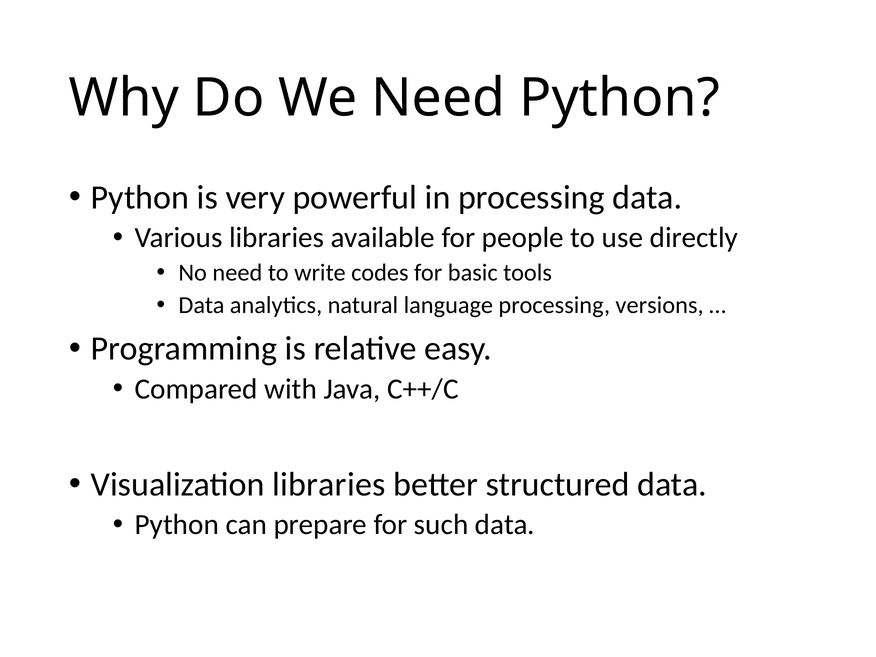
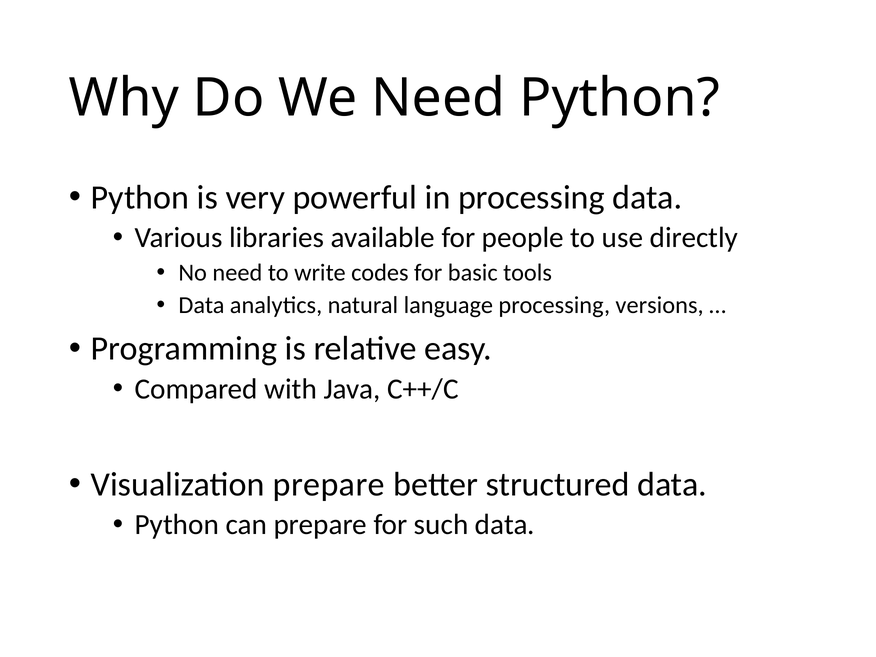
Visualization libraries: libraries -> prepare (329, 484)
